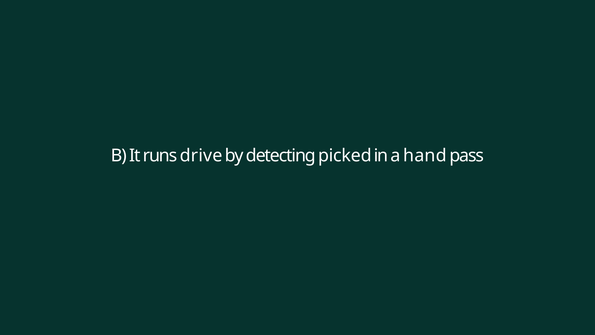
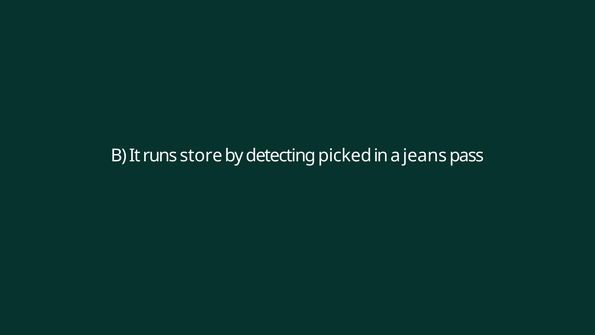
drive: drive -> store (201, 155)
hand: hand -> jeans (425, 155)
